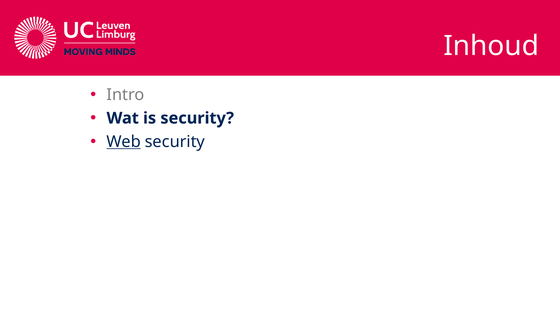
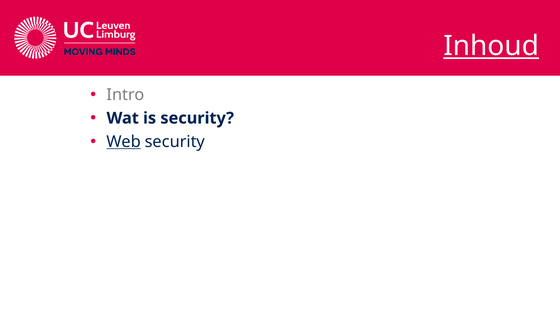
Inhoud underline: none -> present (491, 46)
